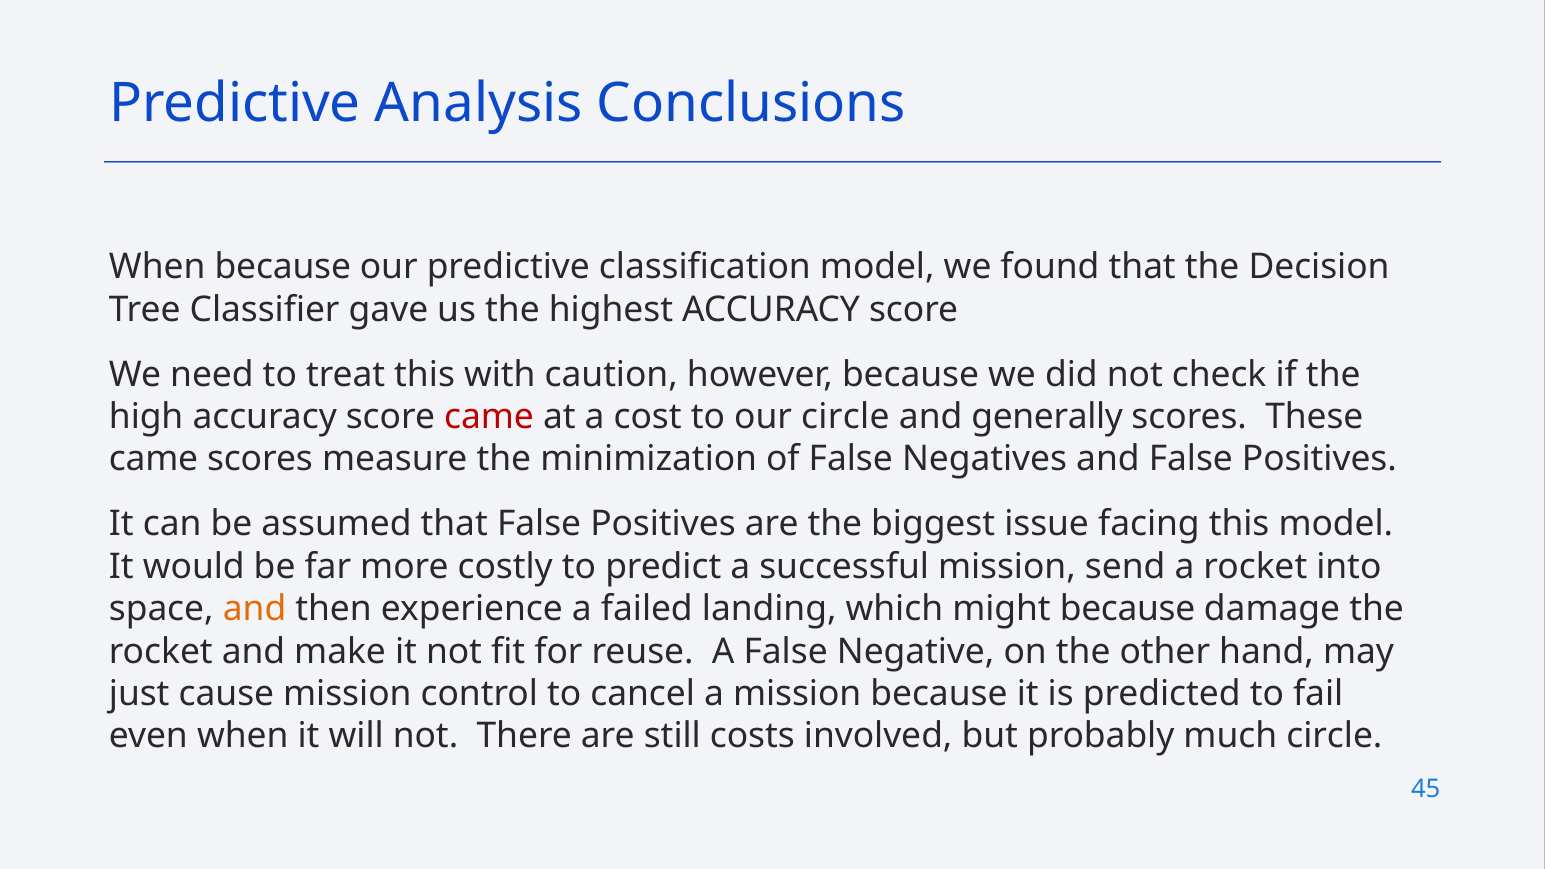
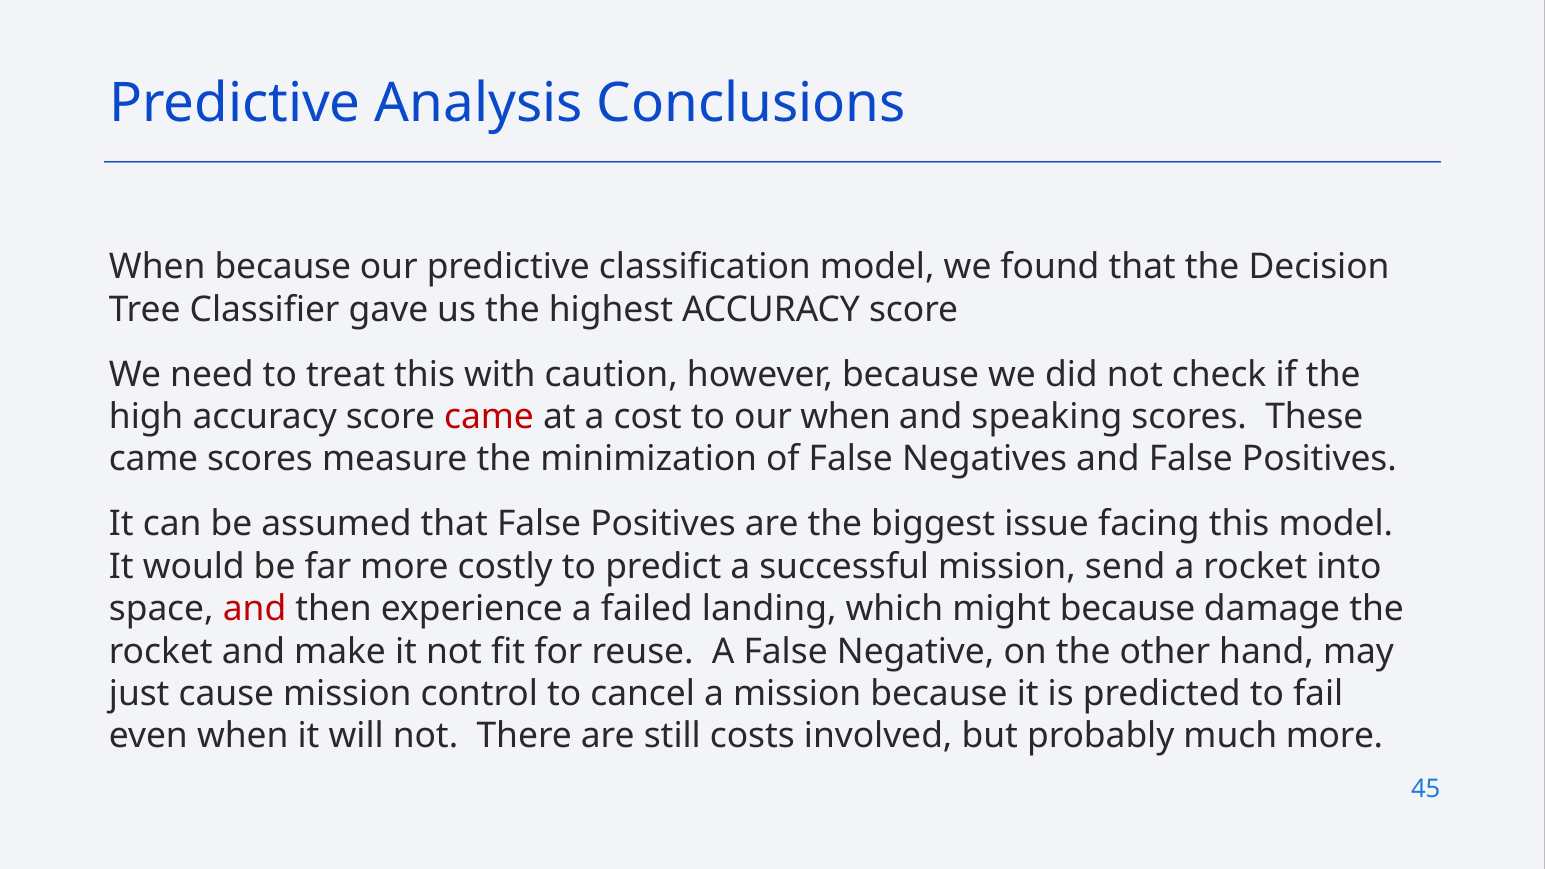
our circle: circle -> when (846, 417)
generally: generally -> speaking (1047, 417)
and colour: orange -> red (255, 609)
much circle: circle -> more (1335, 736)
